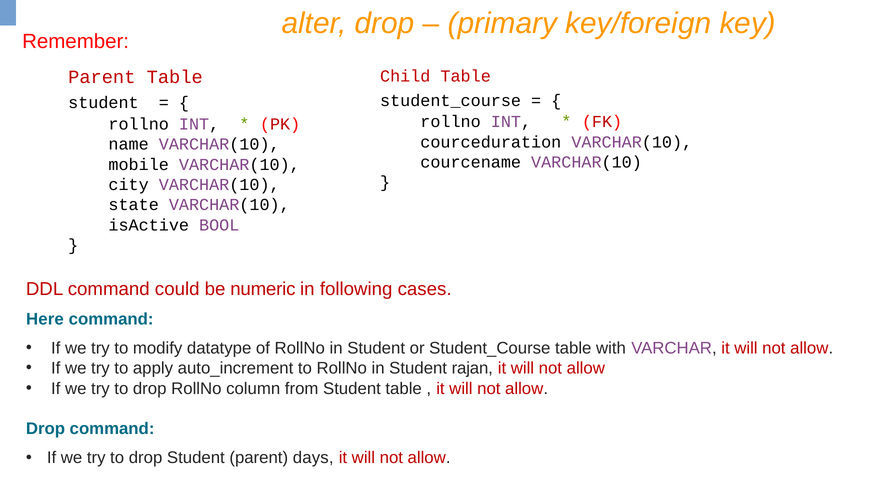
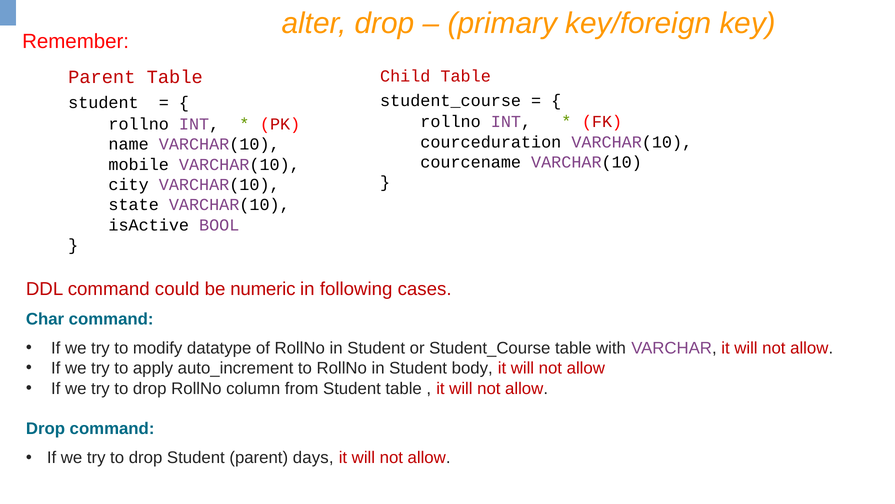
Here: Here -> Char (45, 319)
rajan: rajan -> body (472, 368)
